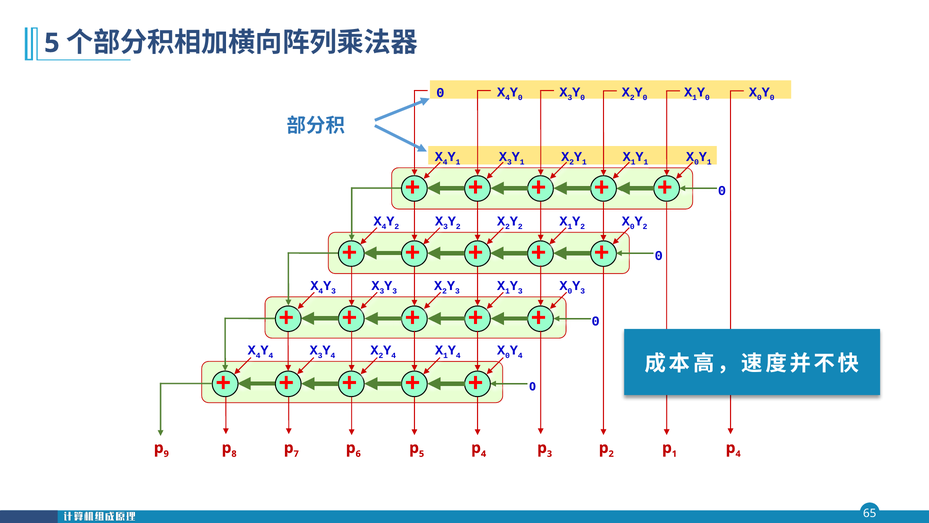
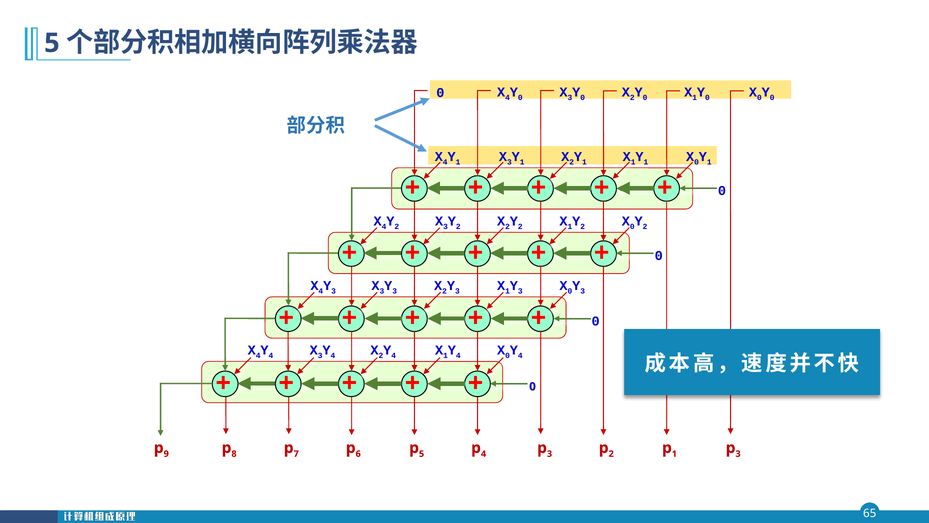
4: 4 -> 3 (738, 453)
